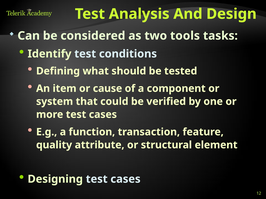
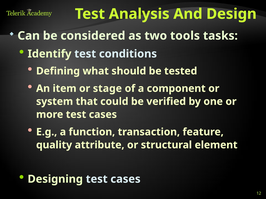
cause: cause -> stage (107, 89)
